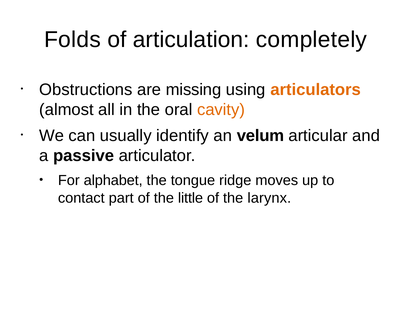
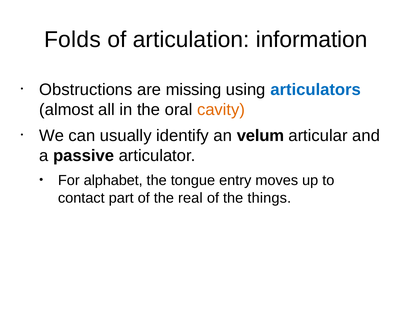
completely: completely -> information (312, 40)
articulators colour: orange -> blue (316, 90)
ridge: ridge -> entry (235, 180)
little: little -> real (190, 198)
larynx: larynx -> things (269, 198)
